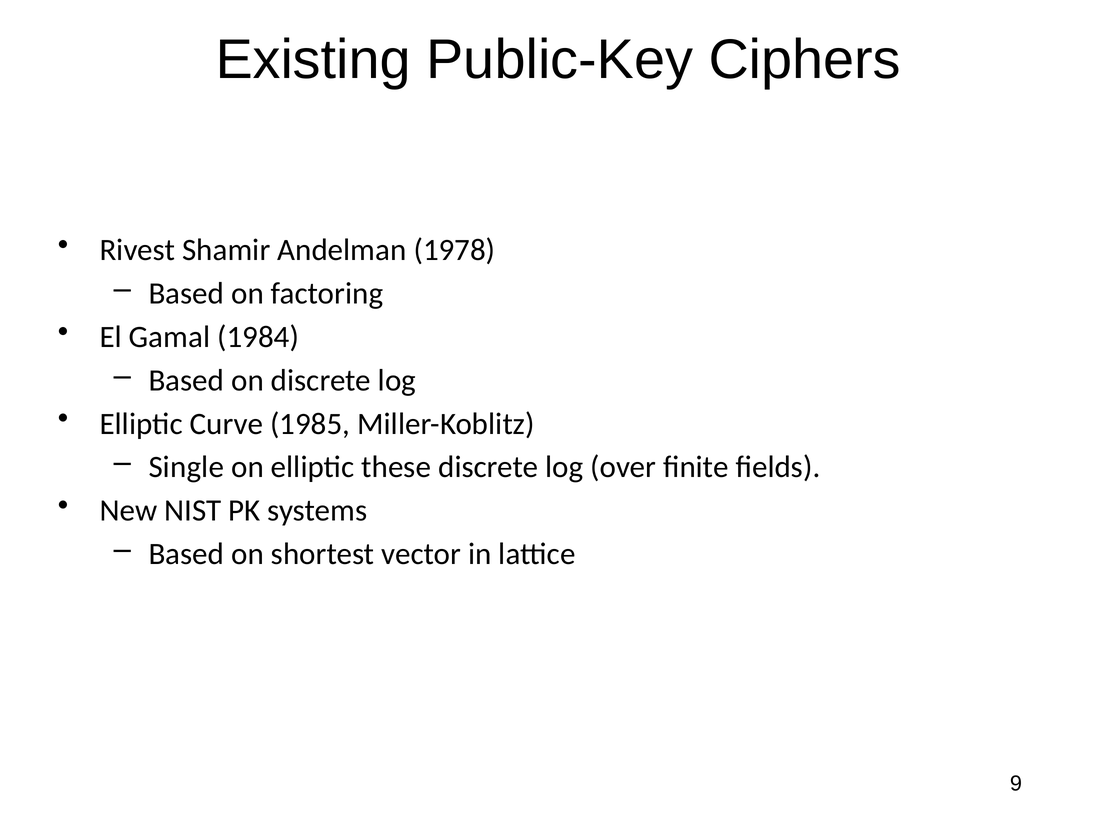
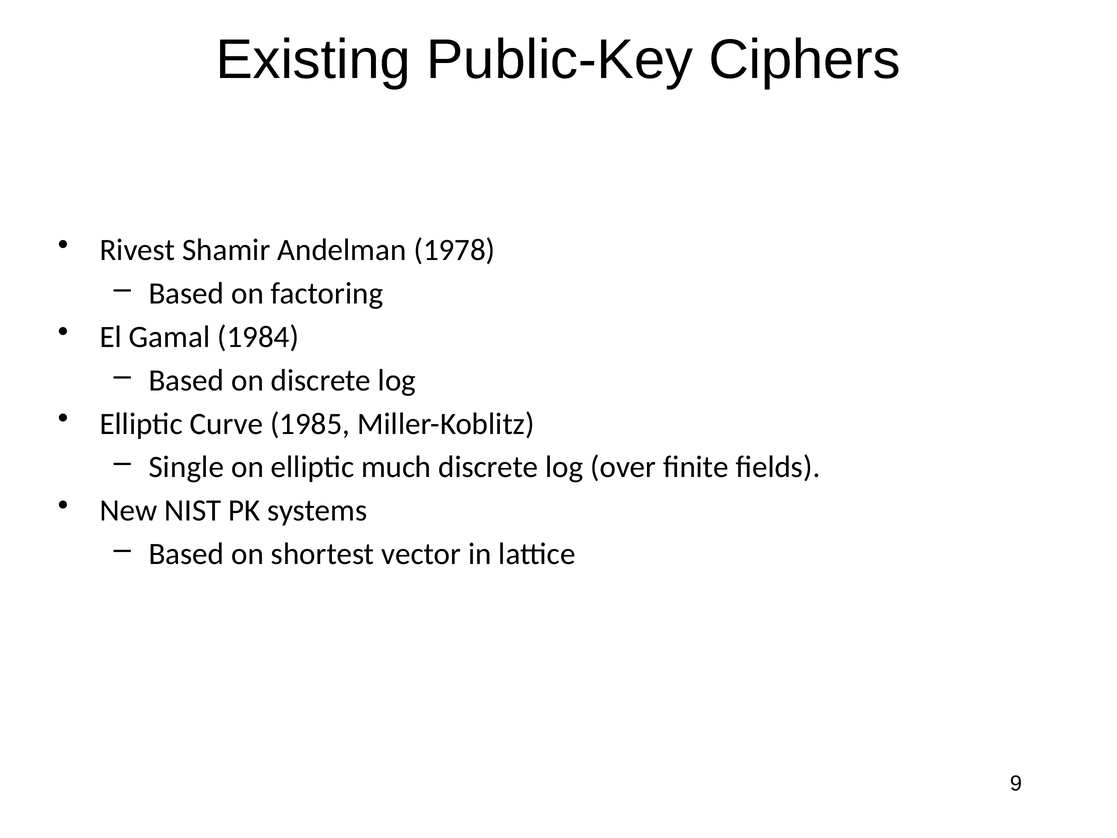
these: these -> much (396, 467)
